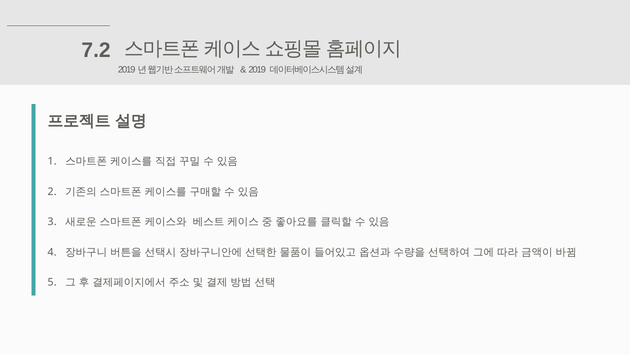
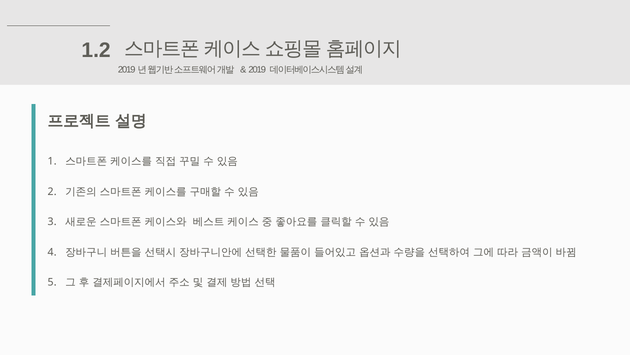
7.2: 7.2 -> 1.2 (96, 50)
